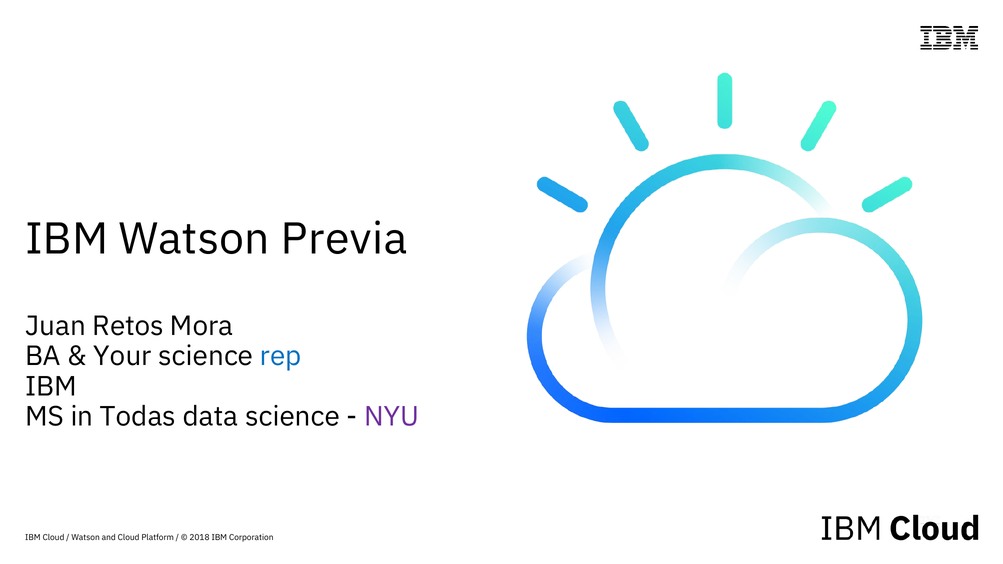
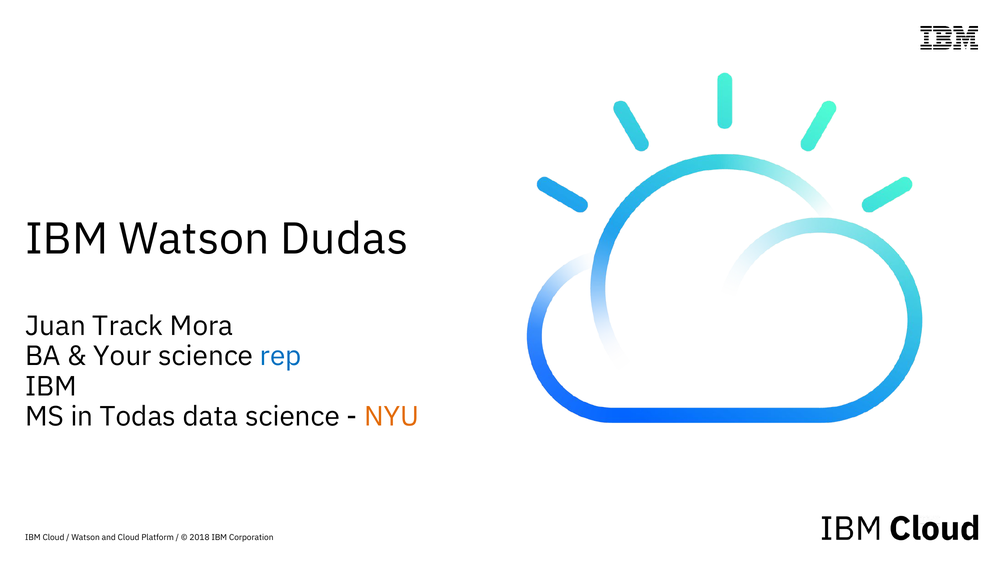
Previa: Previa -> Dudas (344, 239)
Retos: Retos -> Track (128, 326)
NYU colour: purple -> orange (392, 417)
